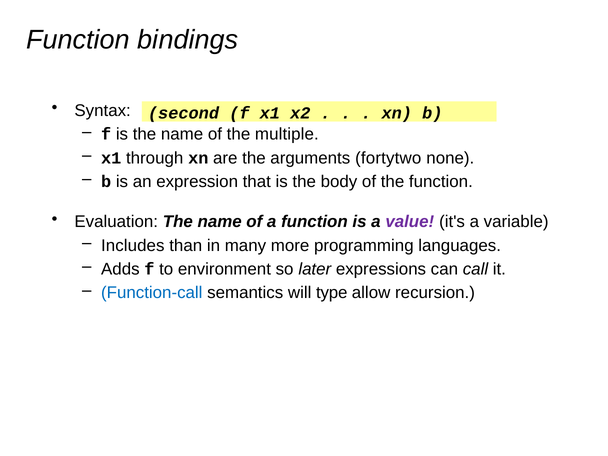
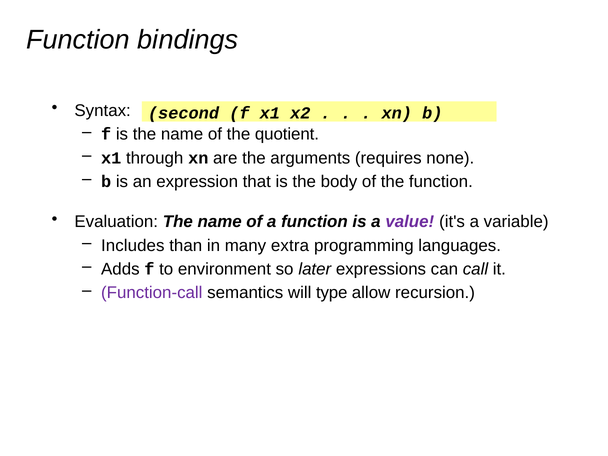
multiple: multiple -> quotient (287, 134)
fortytwo: fortytwo -> requires (388, 158)
more: more -> extra (290, 245)
Function-call colour: blue -> purple (152, 293)
